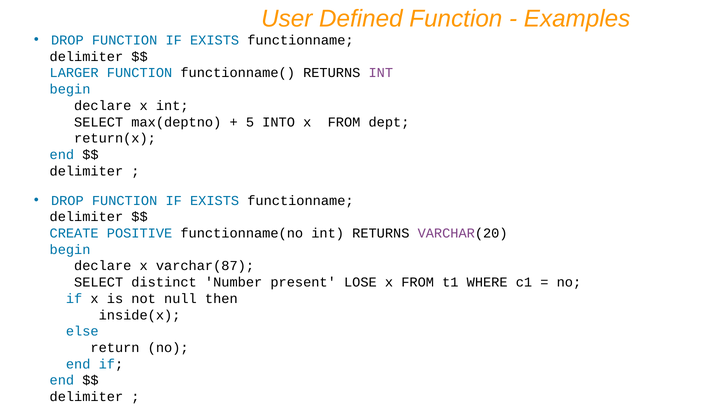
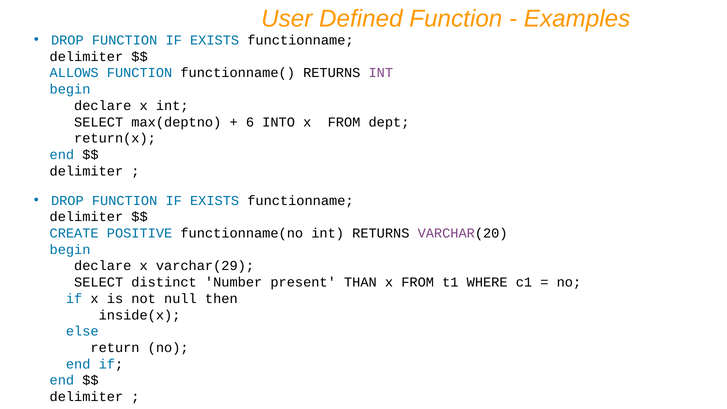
LARGER: LARGER -> ALLOWS (74, 73)
5: 5 -> 6 (250, 122)
varchar(87: varchar(87 -> varchar(29 (205, 266)
LOSE: LOSE -> THAN (360, 282)
